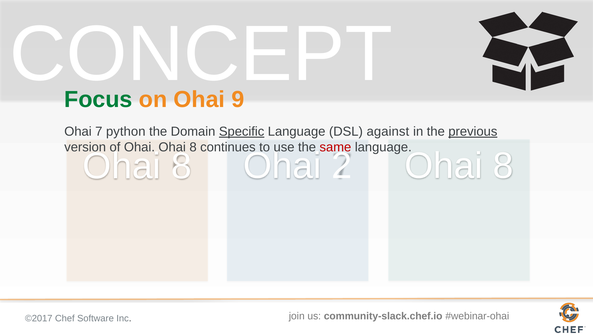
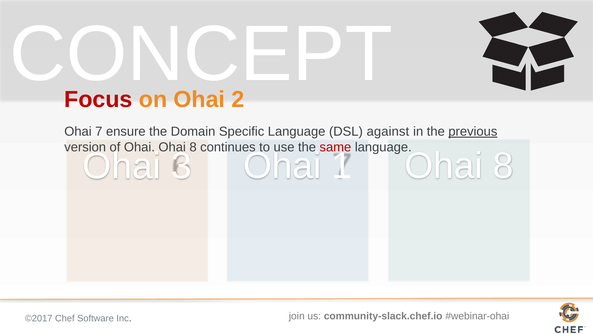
Focus colour: green -> red (98, 99)
9: 9 -> 2 (238, 99)
python: python -> ensure (126, 131)
Specific underline: present -> none (242, 131)
2: 2 -> 1 (342, 166)
8: 8 -> 3 (181, 166)
